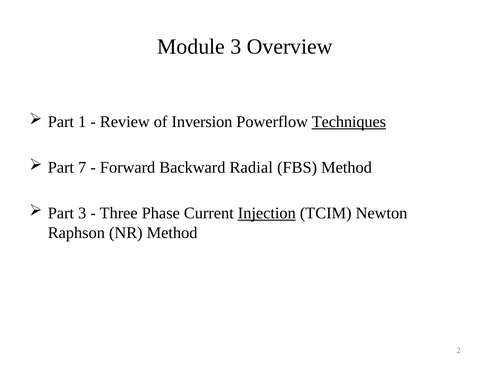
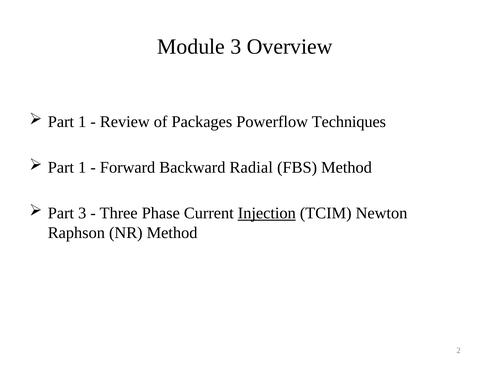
Inversion: Inversion -> Packages (202, 122)
Techniques underline: present -> none (349, 122)
7: 7 -> 1 (82, 168)
